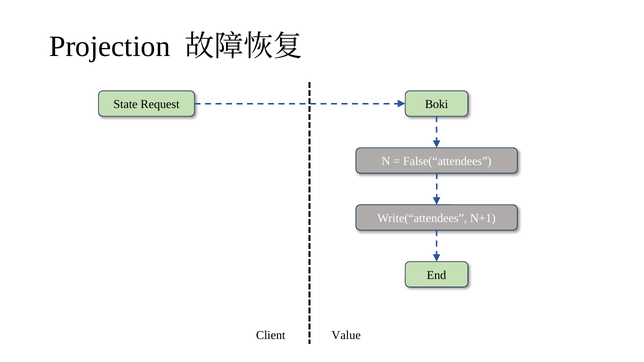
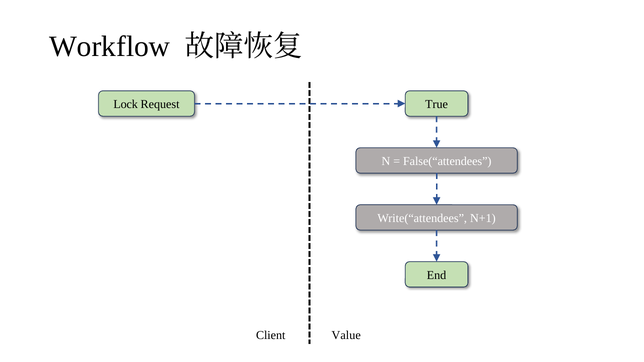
Projection: Projection -> Workflow (110, 47)
State: State -> Lock (126, 104)
Boki: Boki -> True (437, 104)
